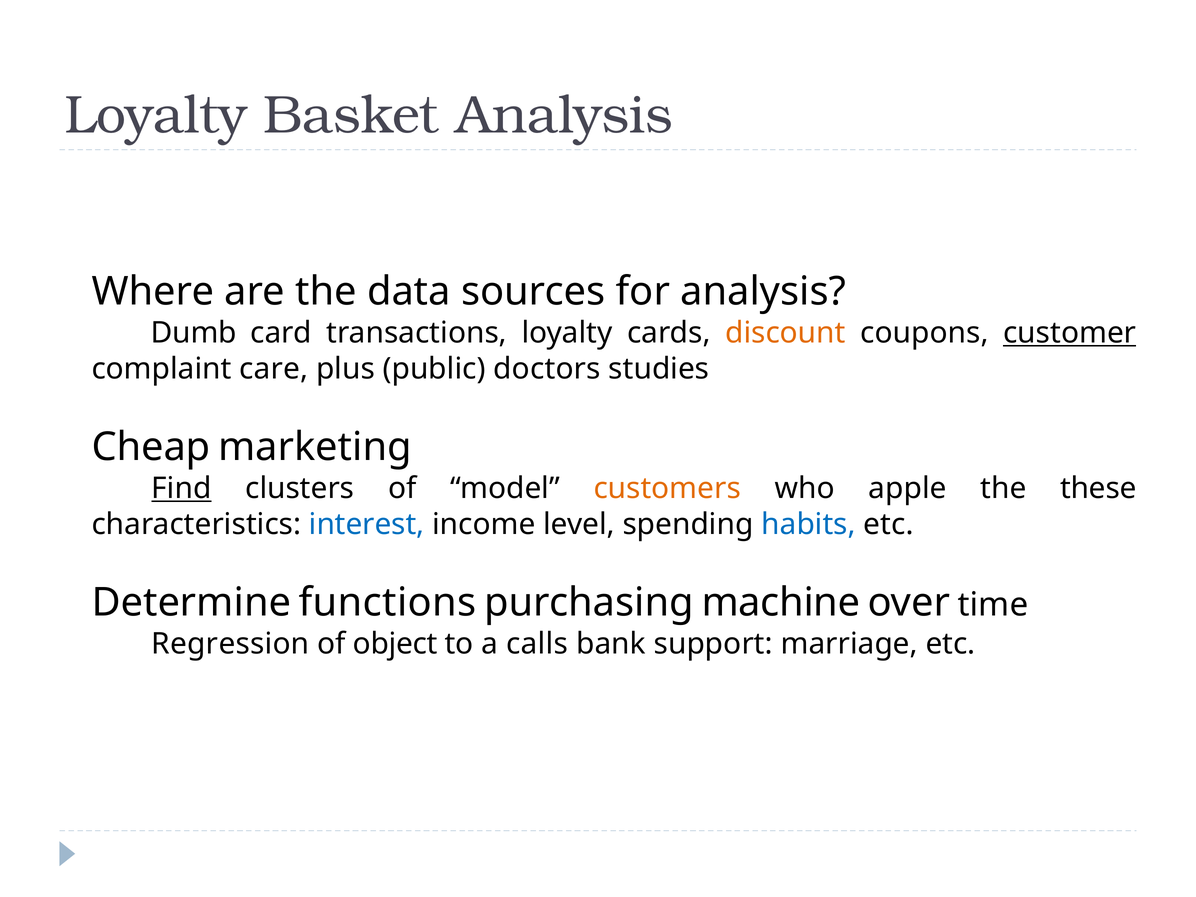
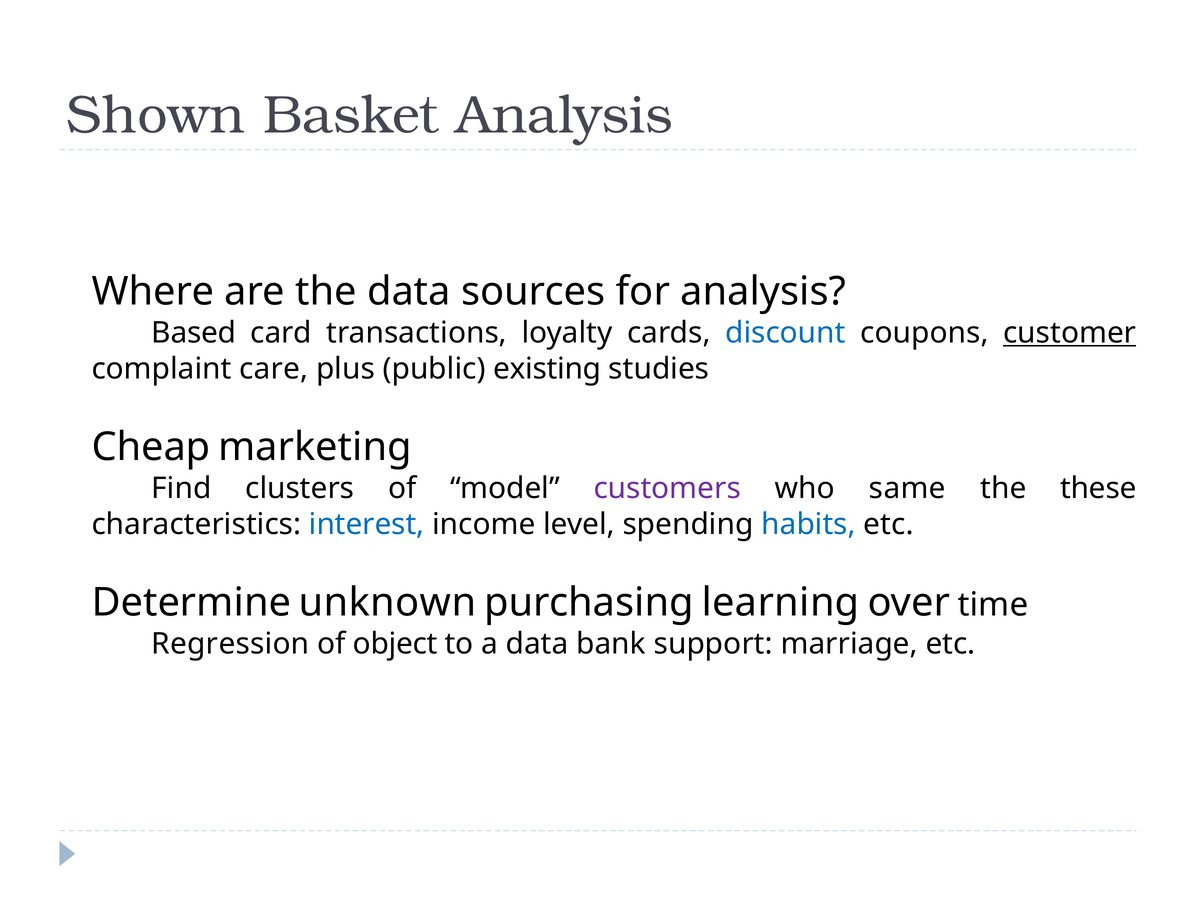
Loyalty: Loyalty -> Shown (156, 115)
Dumb: Dumb -> Based (194, 333)
discount colour: orange -> blue (785, 333)
doctors: doctors -> existing (547, 369)
Find underline: present -> none (181, 488)
customers colour: orange -> purple (667, 488)
apple: apple -> same (907, 488)
functions: functions -> unknown (388, 603)
machine: machine -> learning (781, 603)
a calls: calls -> data (537, 644)
